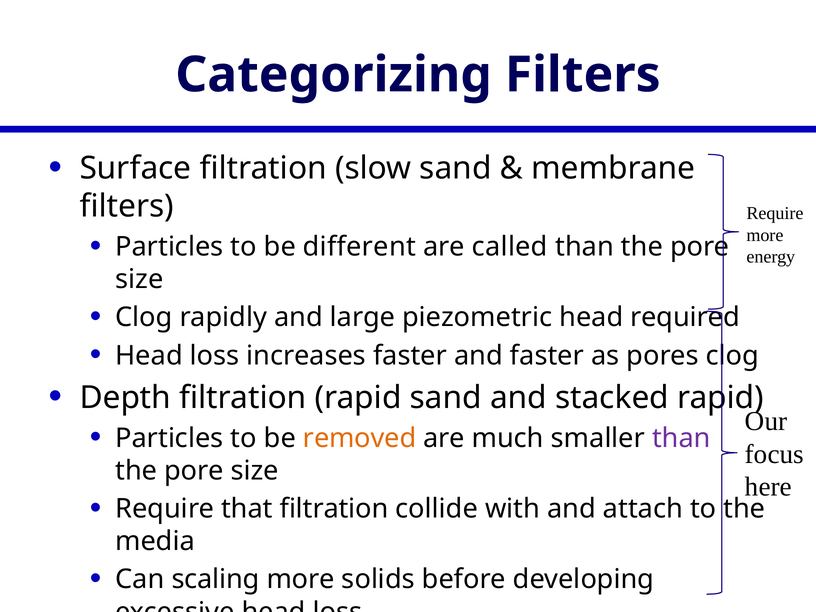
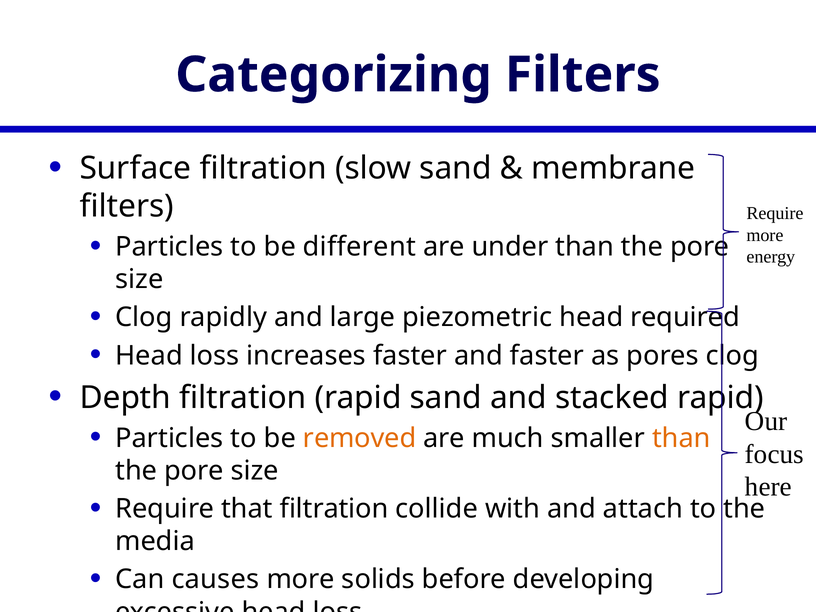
called: called -> under (510, 247)
than colour: purple -> orange (681, 438)
scaling: scaling -> causes (215, 579)
